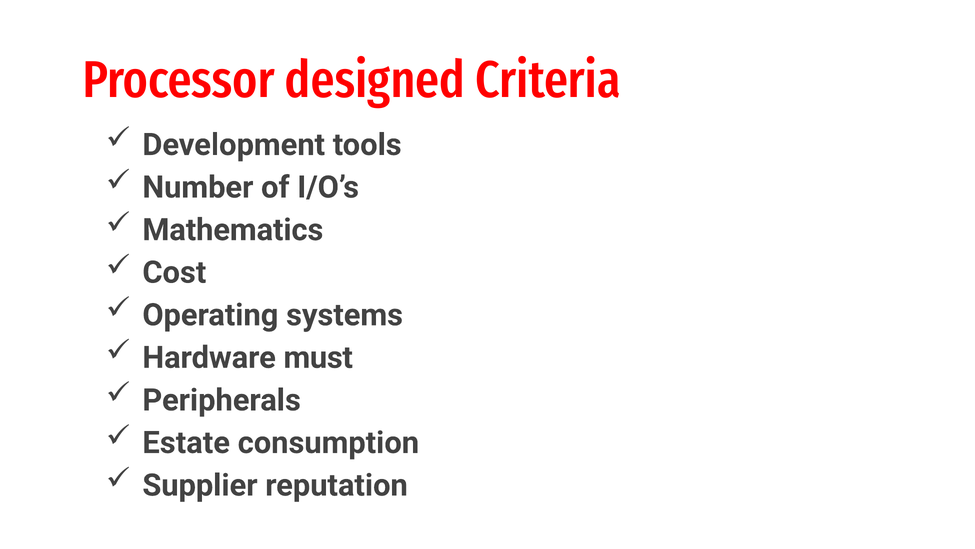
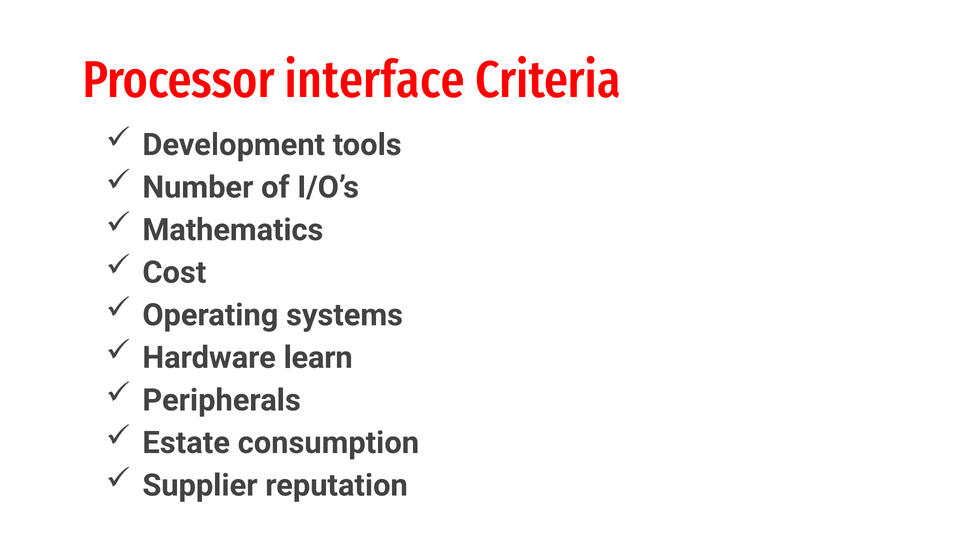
designed: designed -> interface (375, 80)
must: must -> learn (318, 357)
